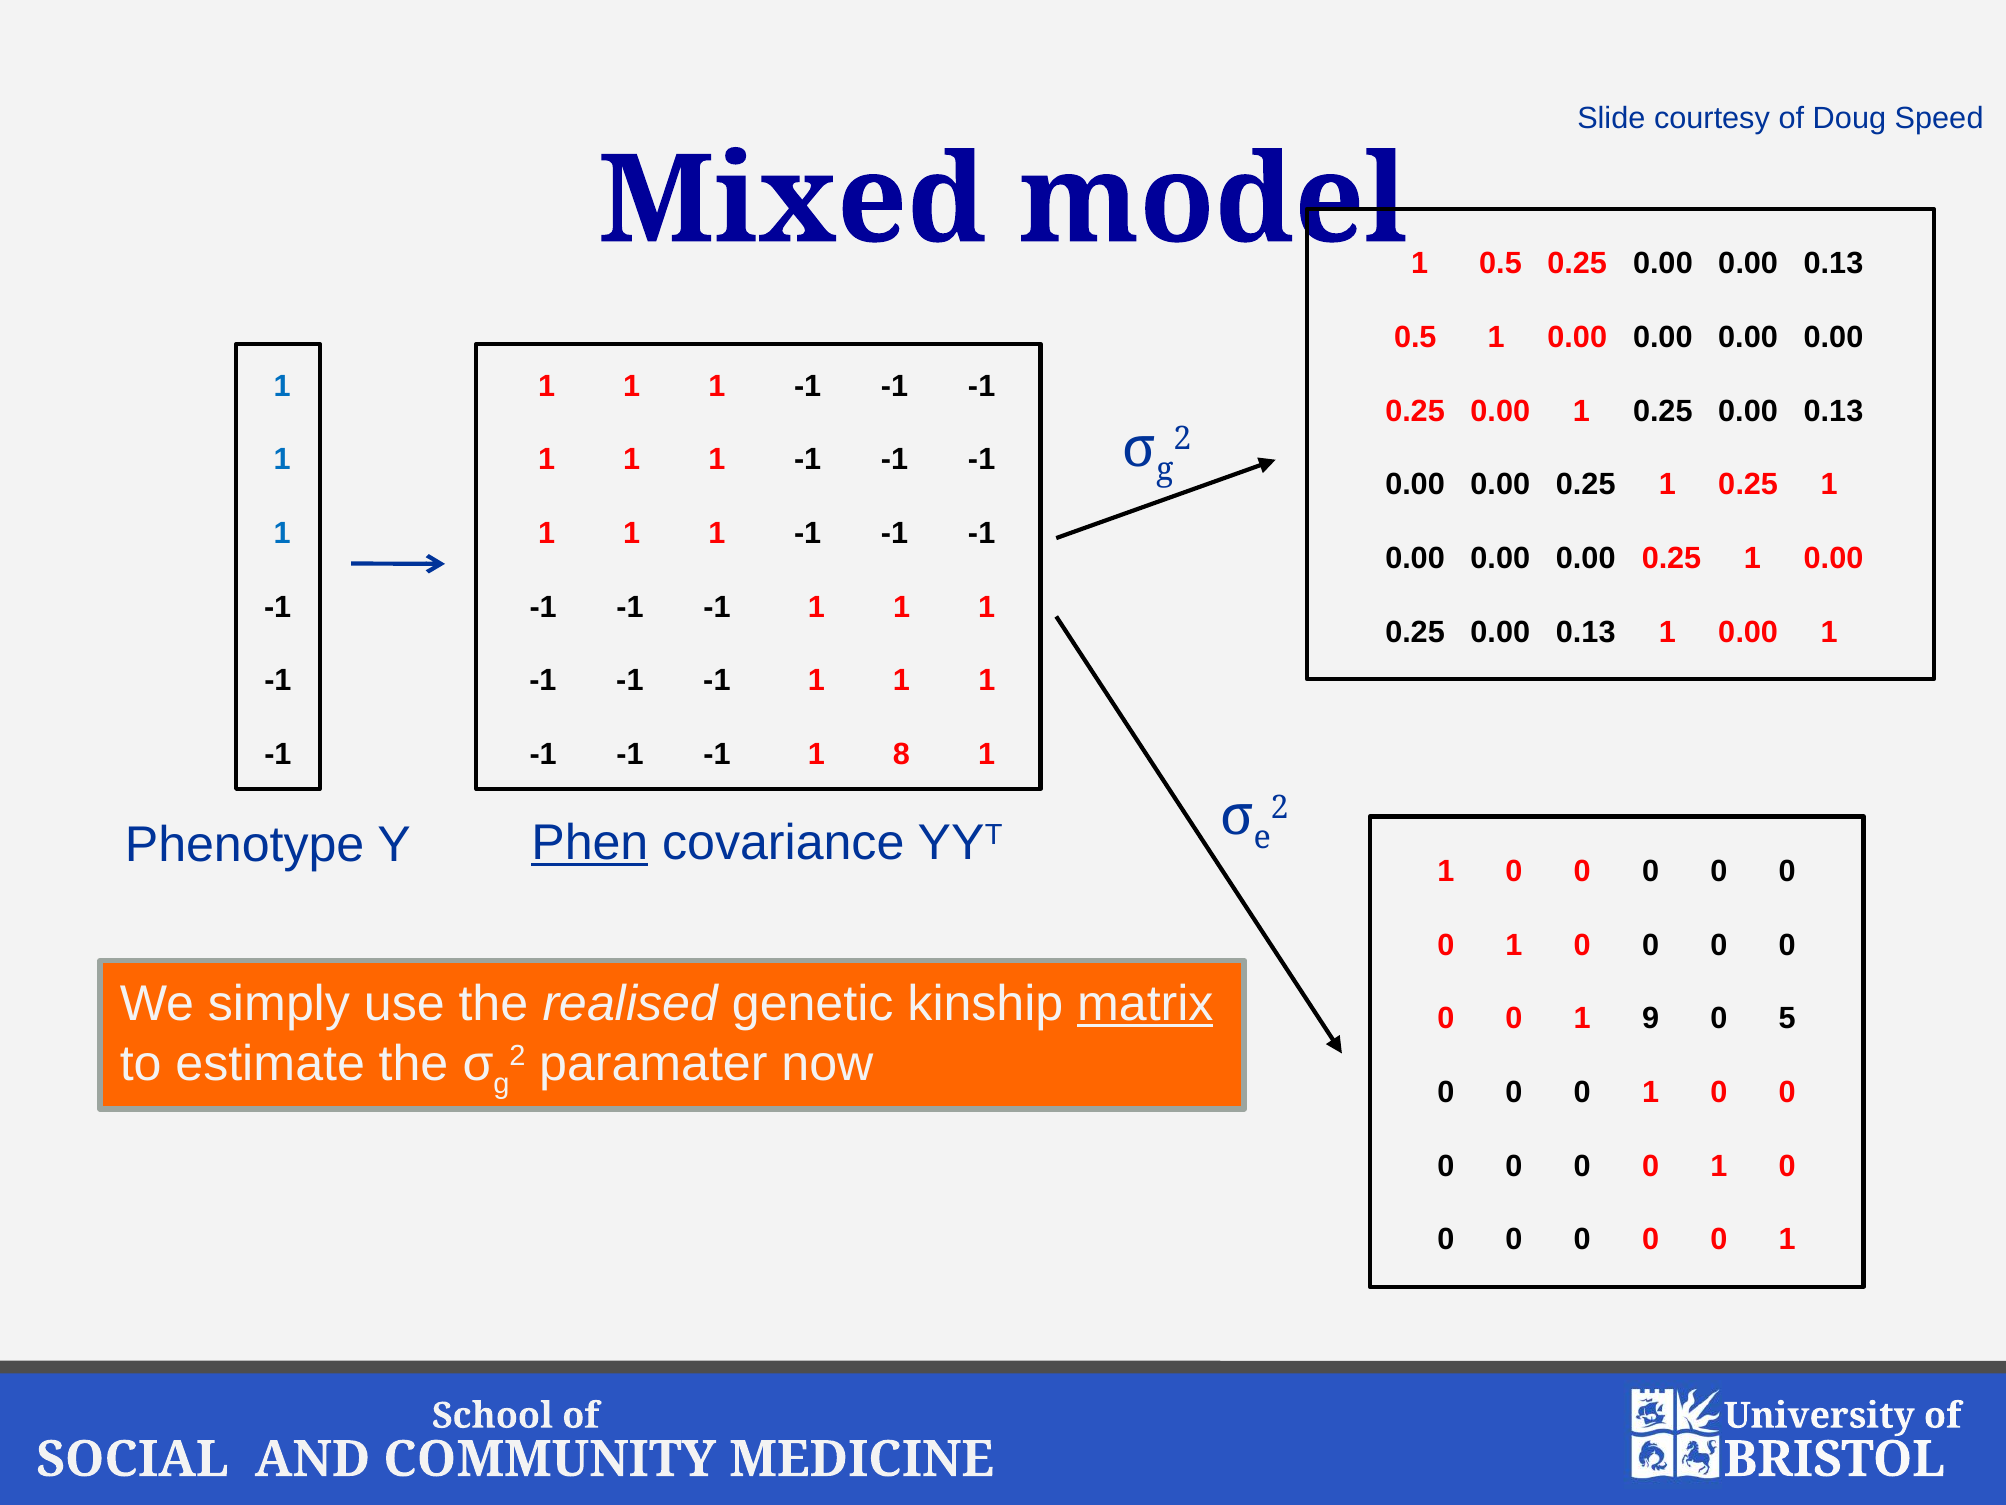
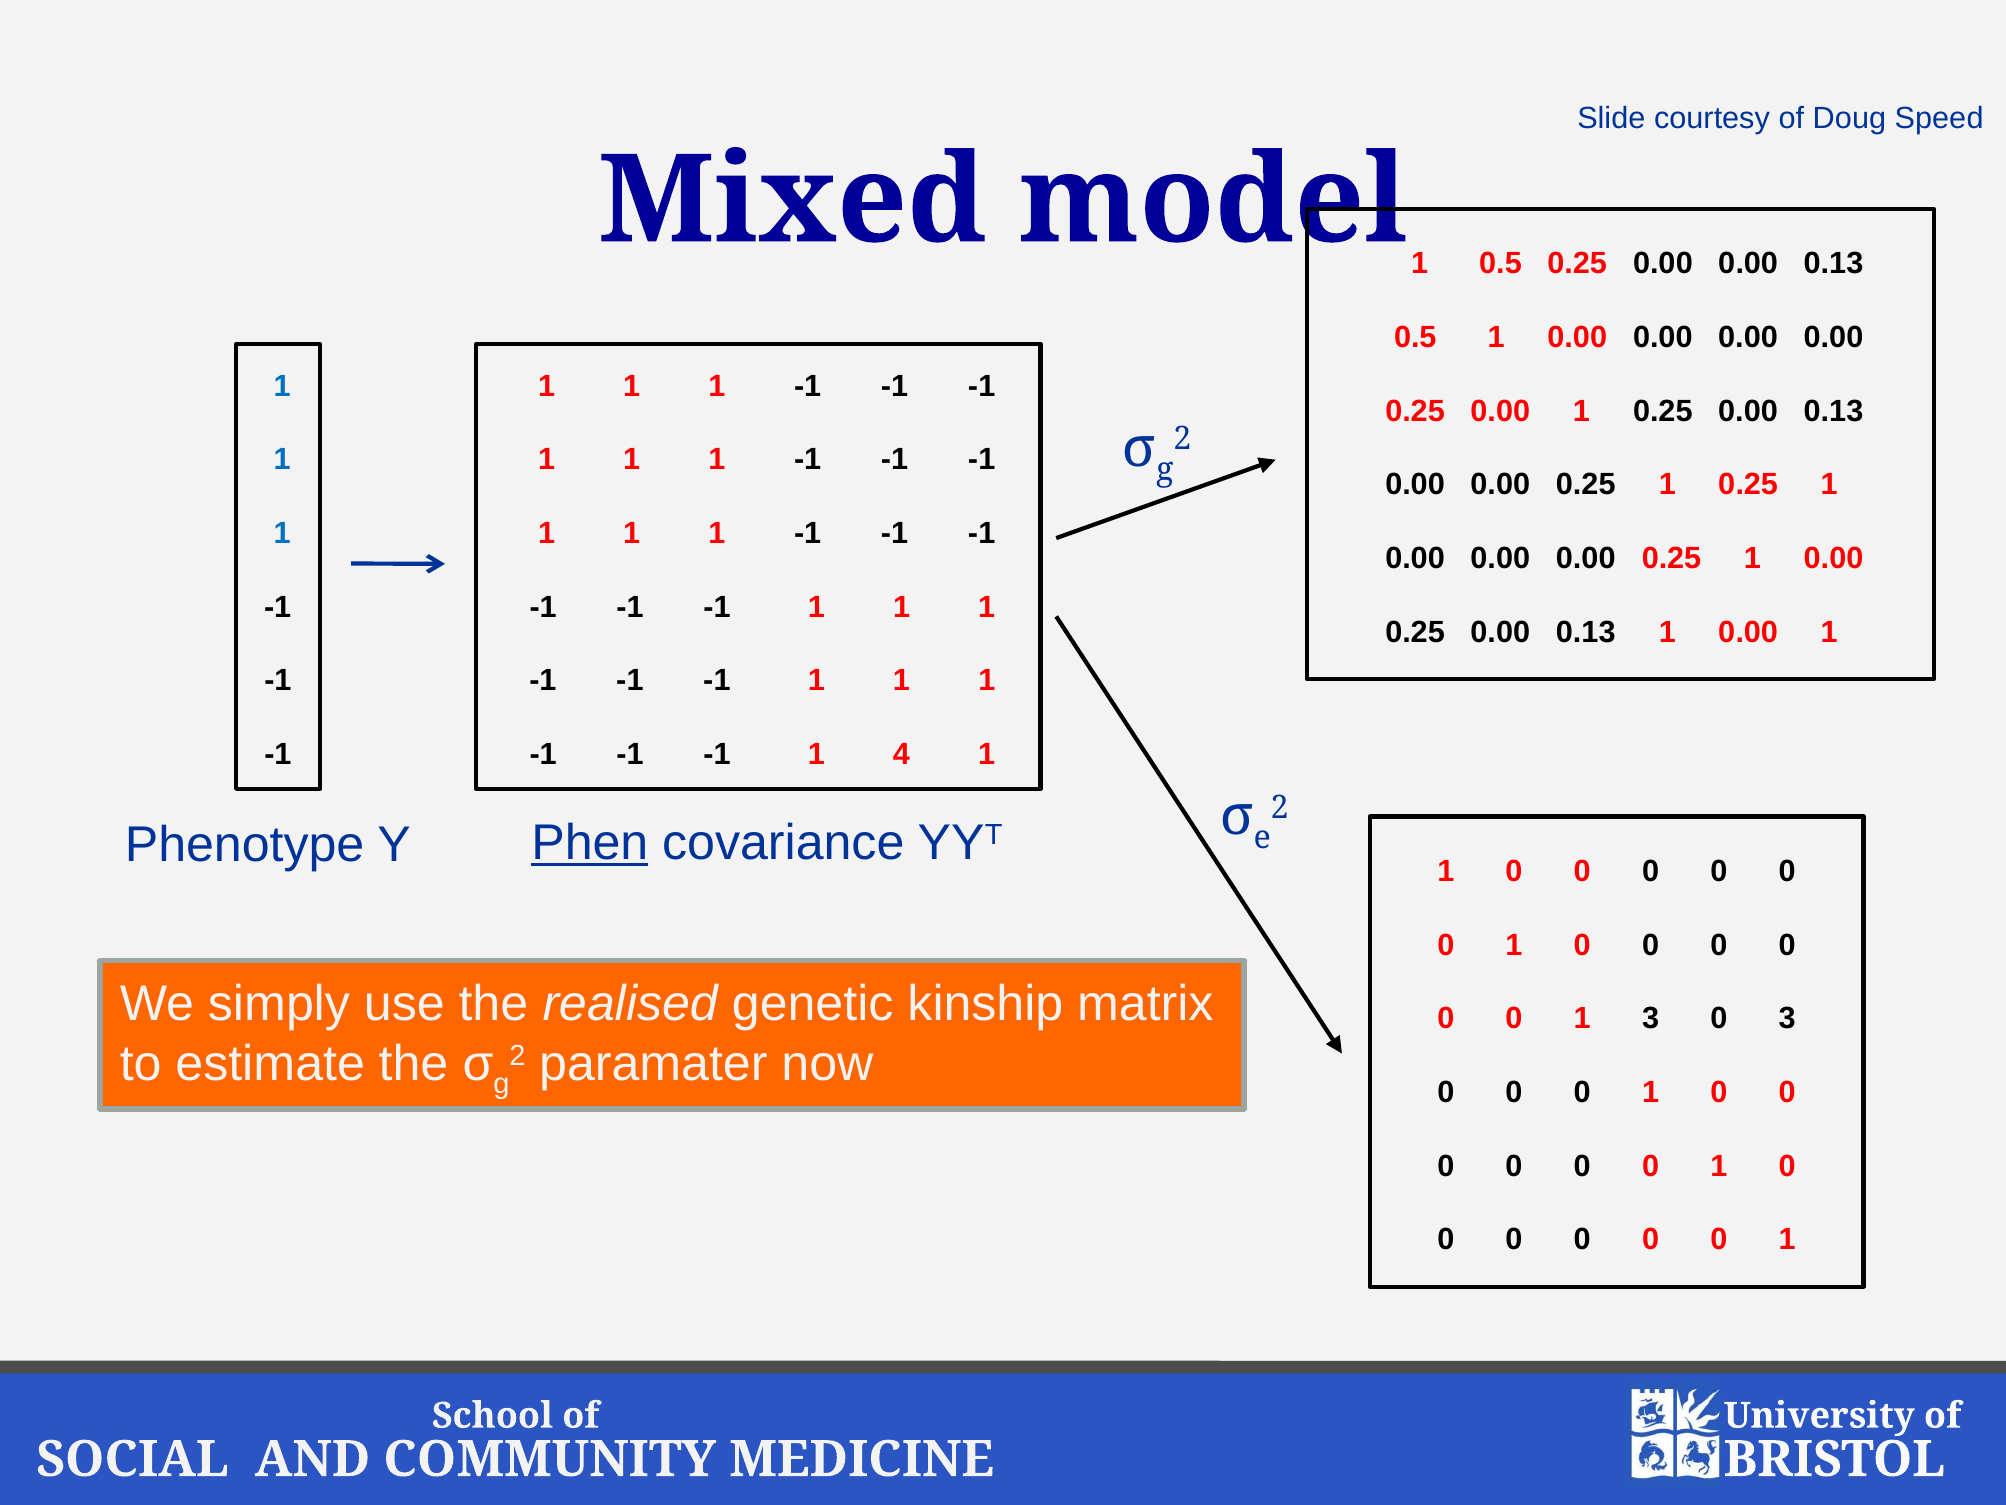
8: 8 -> 4 (901, 754)
matrix underline: present -> none (1145, 1004)
1 9: 9 -> 3 (1651, 1018)
0 5: 5 -> 3 (1787, 1018)
